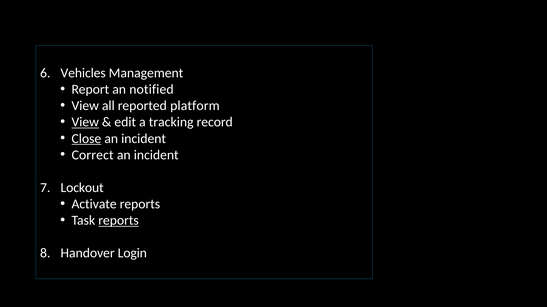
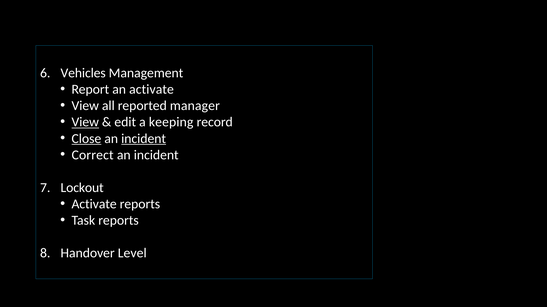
an notified: notified -> activate (151, 90)
platform: platform -> manager (195, 106)
tracking: tracking -> keeping (171, 122)
incident underline: none -> present (144, 139)
reports underline: present -> none (119, 221)
Login: Login -> Level (132, 254)
